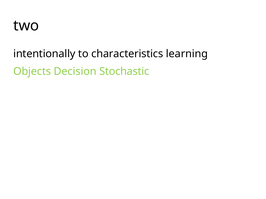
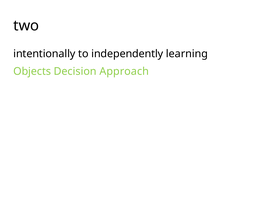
characteristics: characteristics -> independently (127, 54)
Stochastic: Stochastic -> Approach (124, 71)
